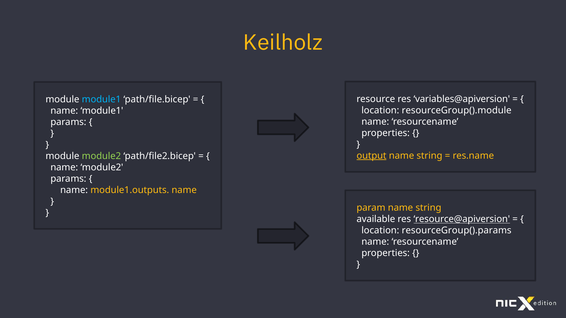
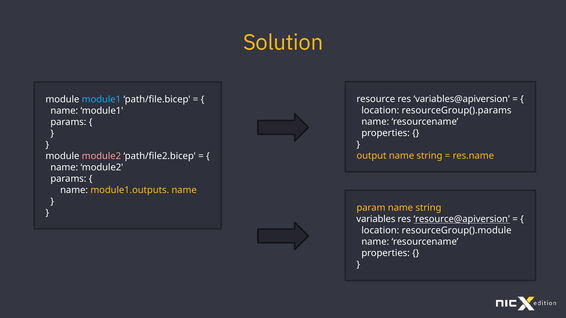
Keilholz: Keilholz -> Solution (283, 43)
resourceGroup().module: resourceGroup().module -> resourceGroup().params (457, 111)
output underline: present -> none (372, 156)
module2 colour: light green -> pink (101, 156)
available: available -> variables (376, 219)
resourceGroup().params: resourceGroup().params -> resourceGroup().module (457, 231)
